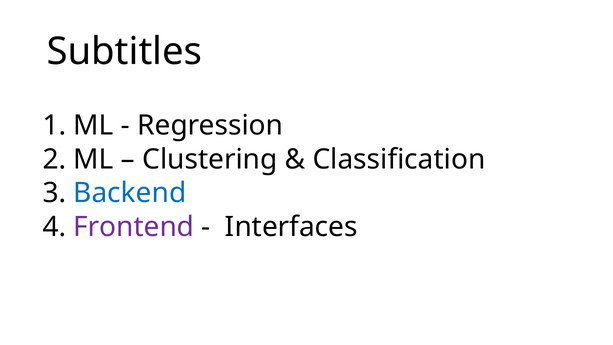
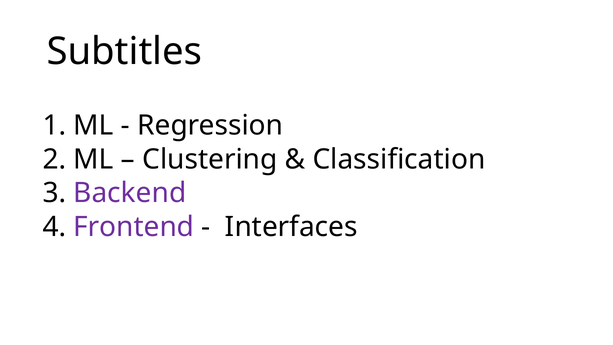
Backend colour: blue -> purple (130, 193)
